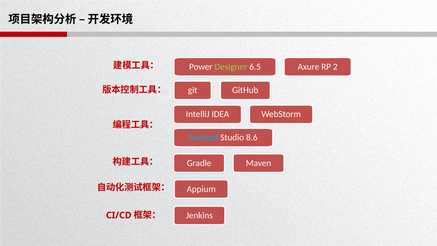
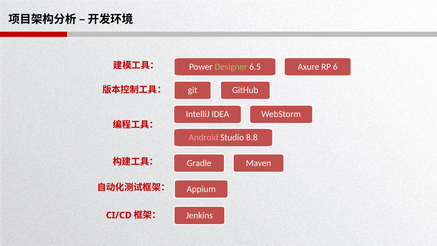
2: 2 -> 6 (335, 67)
Android colour: light blue -> pink (203, 137)
8.6: 8.6 -> 8.8 (252, 137)
